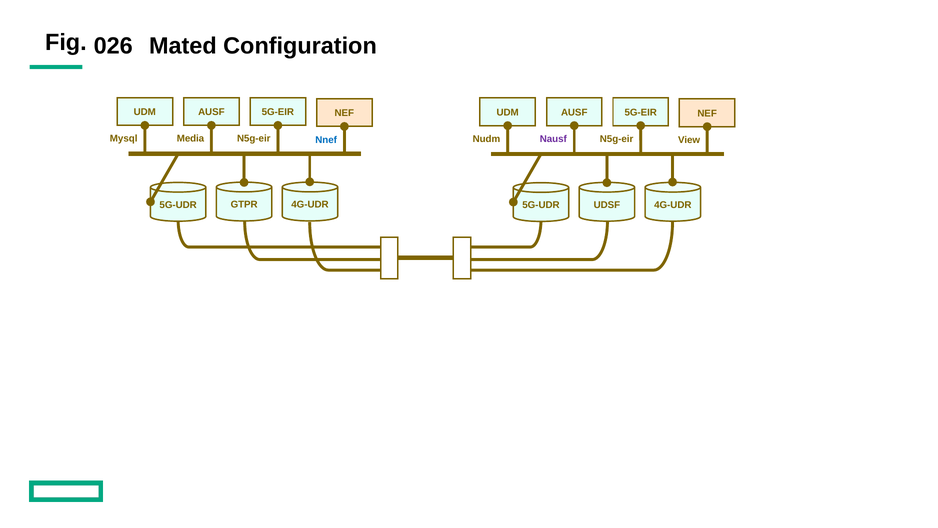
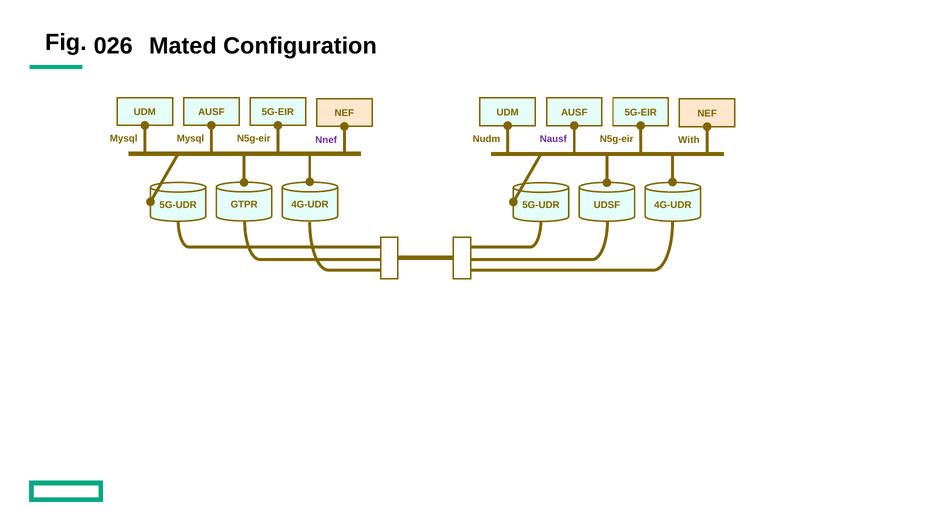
Media: Media -> Mysql (191, 139)
Nnef colour: blue -> purple (326, 140)
View: View -> With (689, 140)
